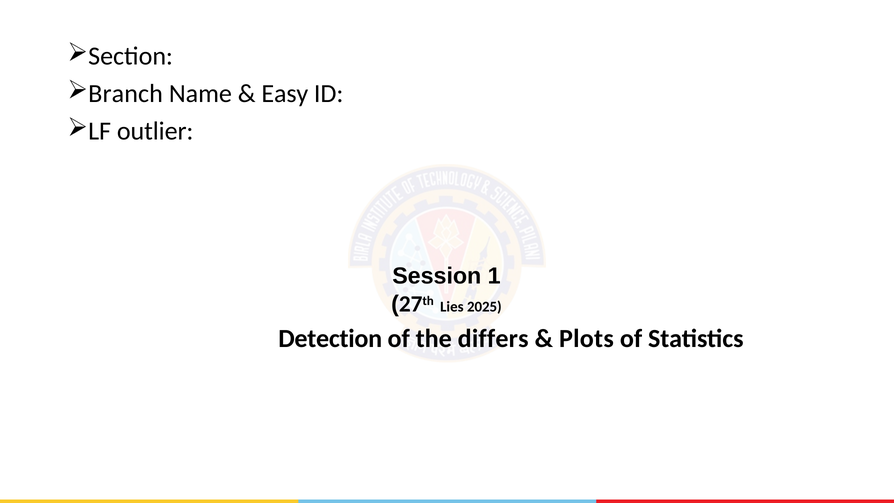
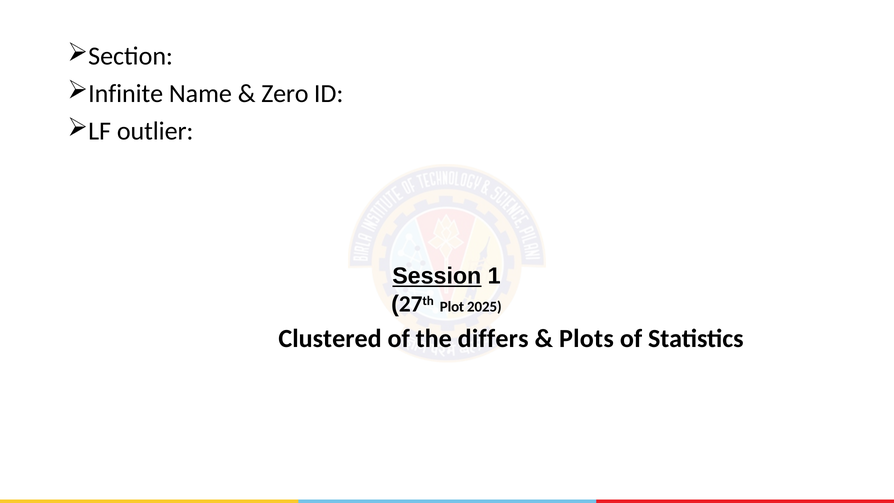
Branch: Branch -> Infinite (126, 94)
Easy: Easy -> Zero (285, 94)
Session underline: none -> present (437, 276)
Lies: Lies -> Plot (452, 307)
Detection: Detection -> Clustered (330, 339)
